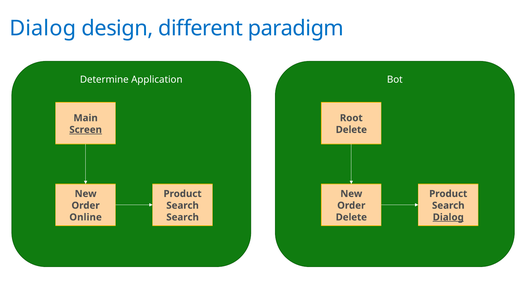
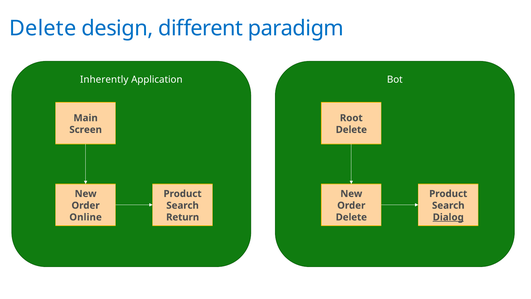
Dialog: Dialog -> Delete (43, 28)
Determine: Determine -> Inherently (104, 80)
Screen underline: present -> none (86, 130)
Search: Search -> Return (183, 217)
